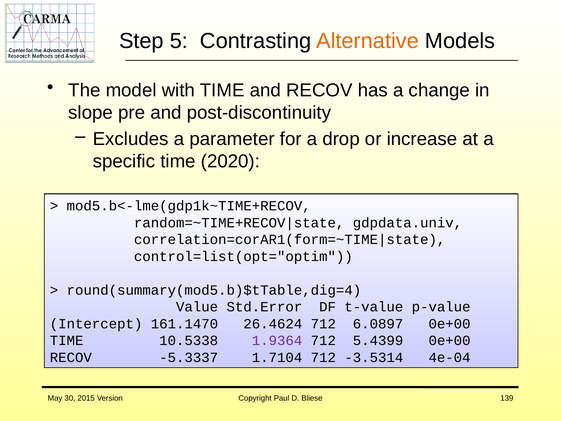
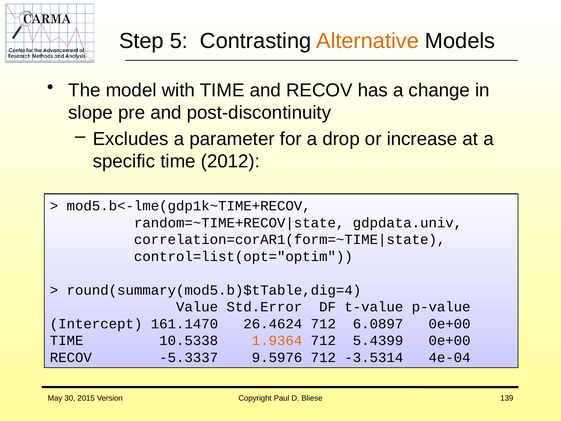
2020: 2020 -> 2012 (230, 161)
1.9364 colour: purple -> orange (277, 340)
1.7104: 1.7104 -> 9.5976 (277, 357)
